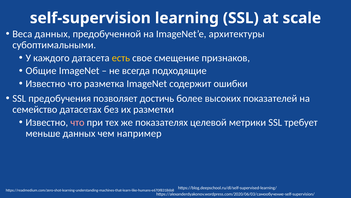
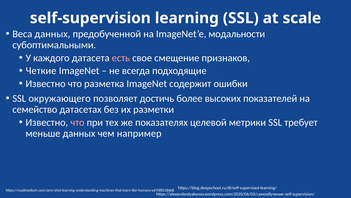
архитектуры: архитектуры -> модальности (237, 34)
есть colour: yellow -> pink (121, 58)
Общие: Общие -> Четкие (41, 71)
предобучения: предобучения -> окружающего (60, 98)
